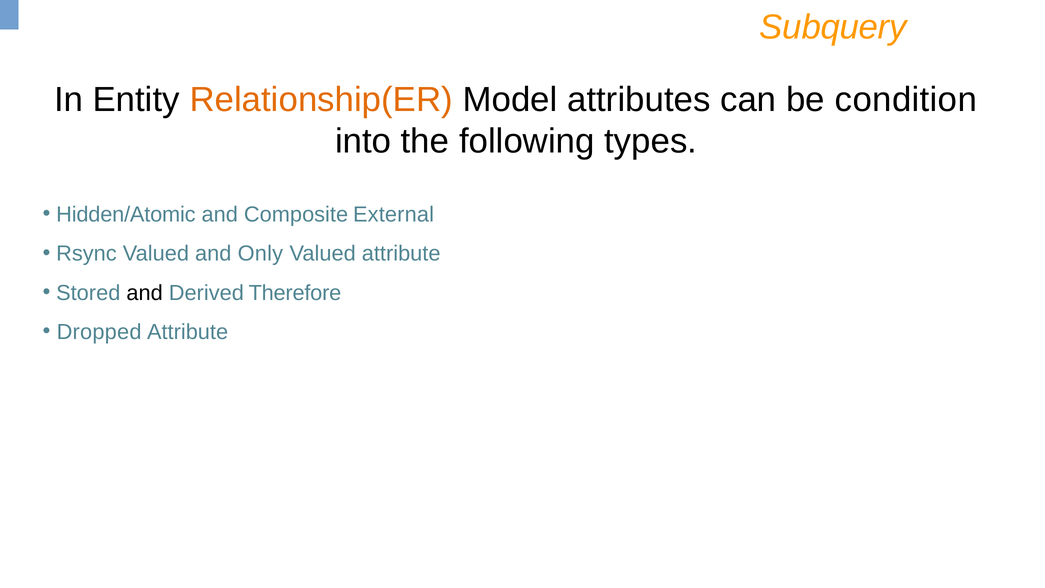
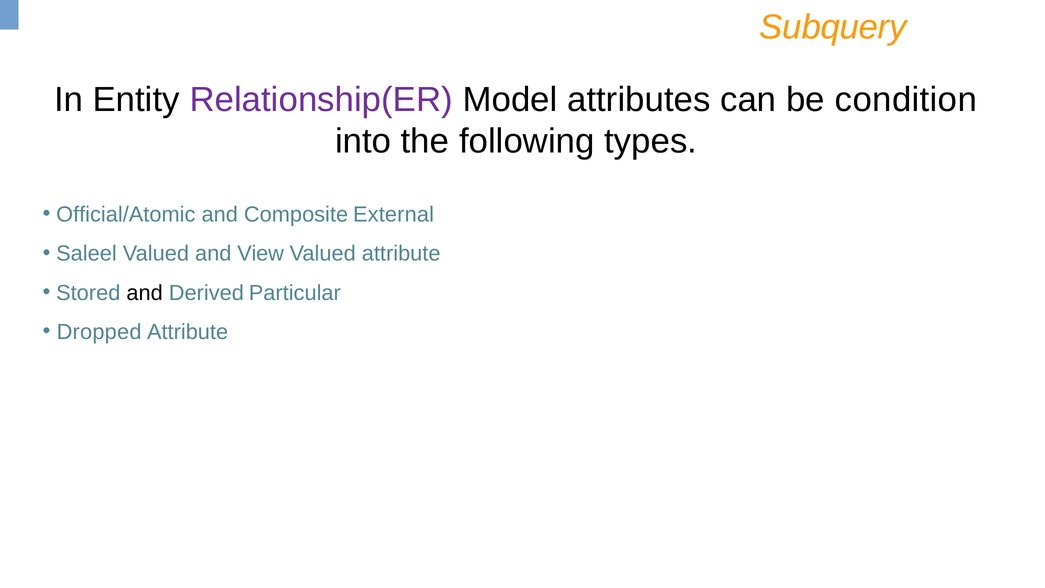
Relationship(ER colour: orange -> purple (321, 99)
Hidden/Atomic: Hidden/Atomic -> Official/Atomic (126, 214)
Rsync: Rsync -> Saleel (86, 254)
Only: Only -> View (261, 254)
Therefore: Therefore -> Particular (295, 293)
